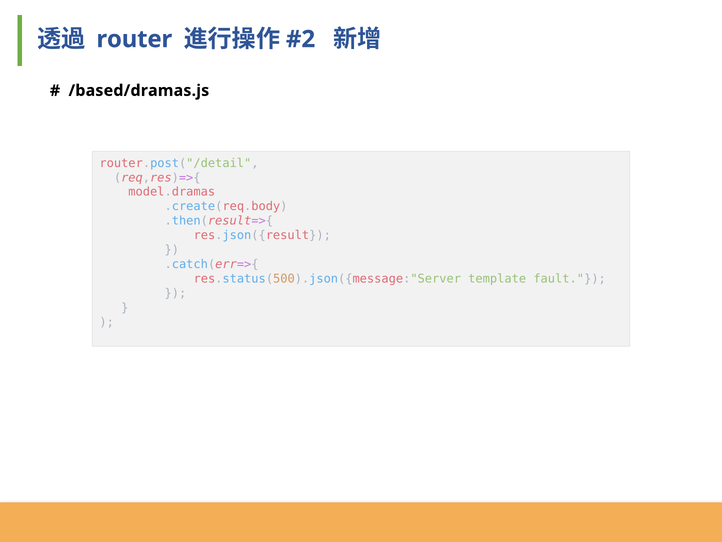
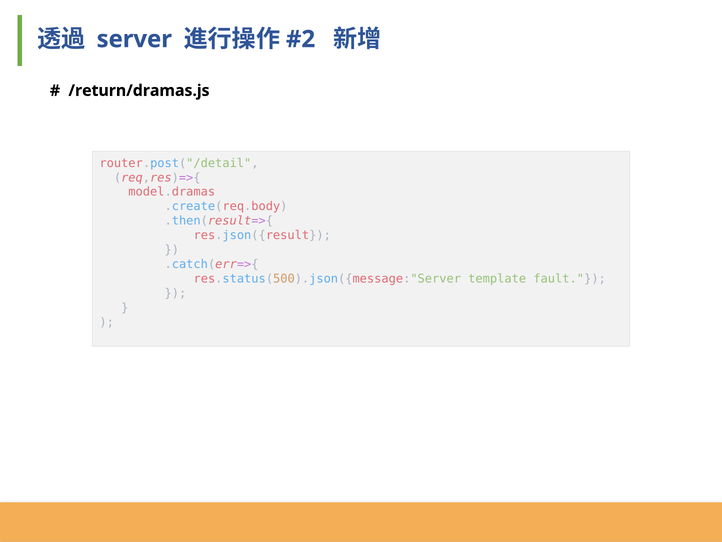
router: router -> server (134, 39)
/based/dramas.js: /based/dramas.js -> /return/dramas.js (139, 91)
